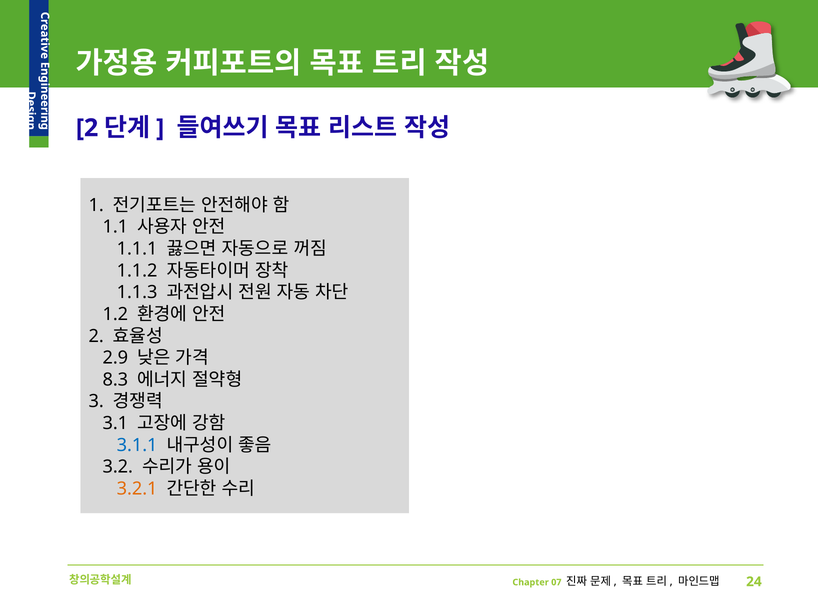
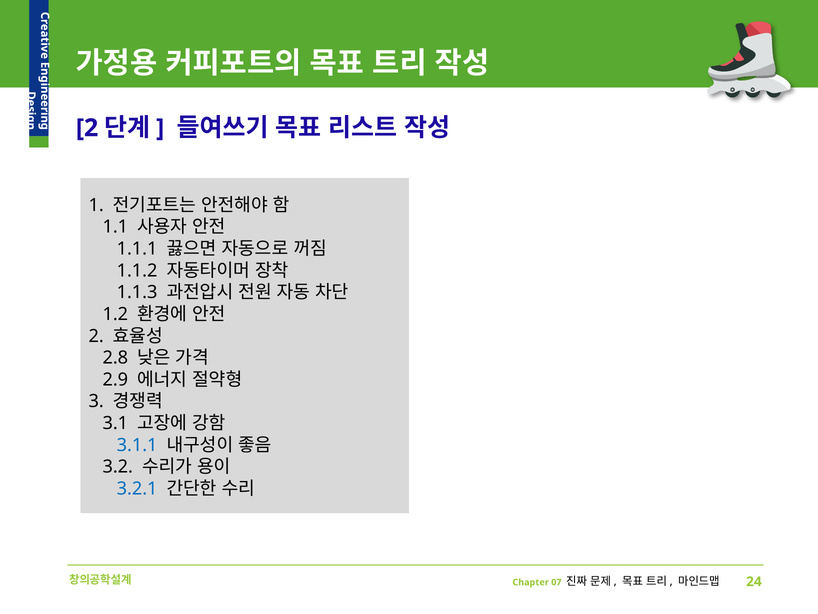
2.9: 2.9 -> 2.8 (115, 358)
8.3: 8.3 -> 2.9 (115, 379)
3.2.1 colour: orange -> blue (137, 488)
